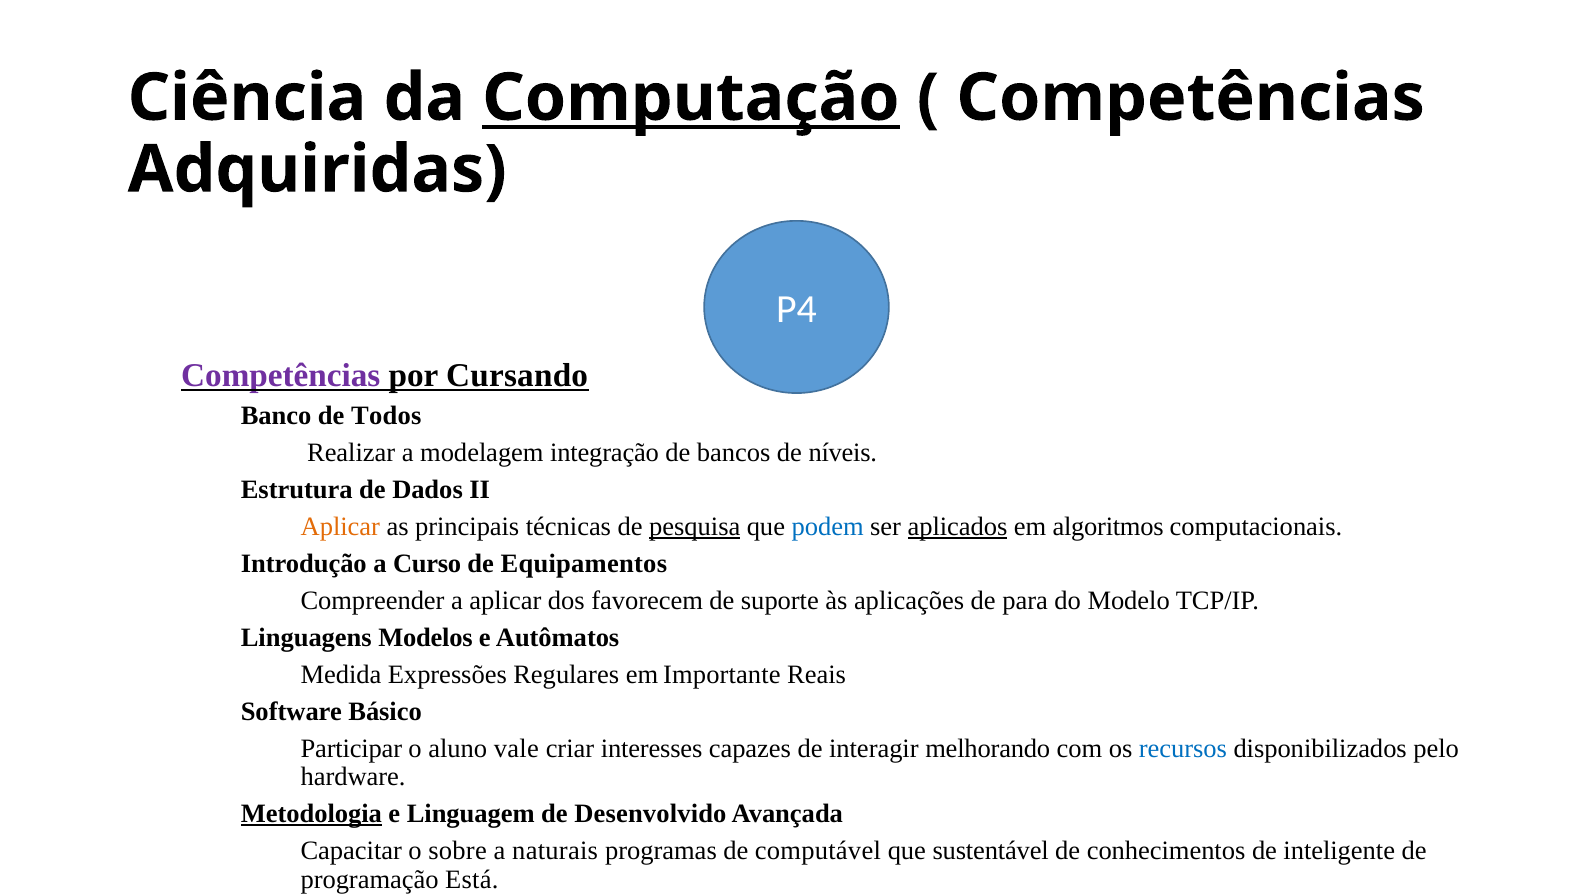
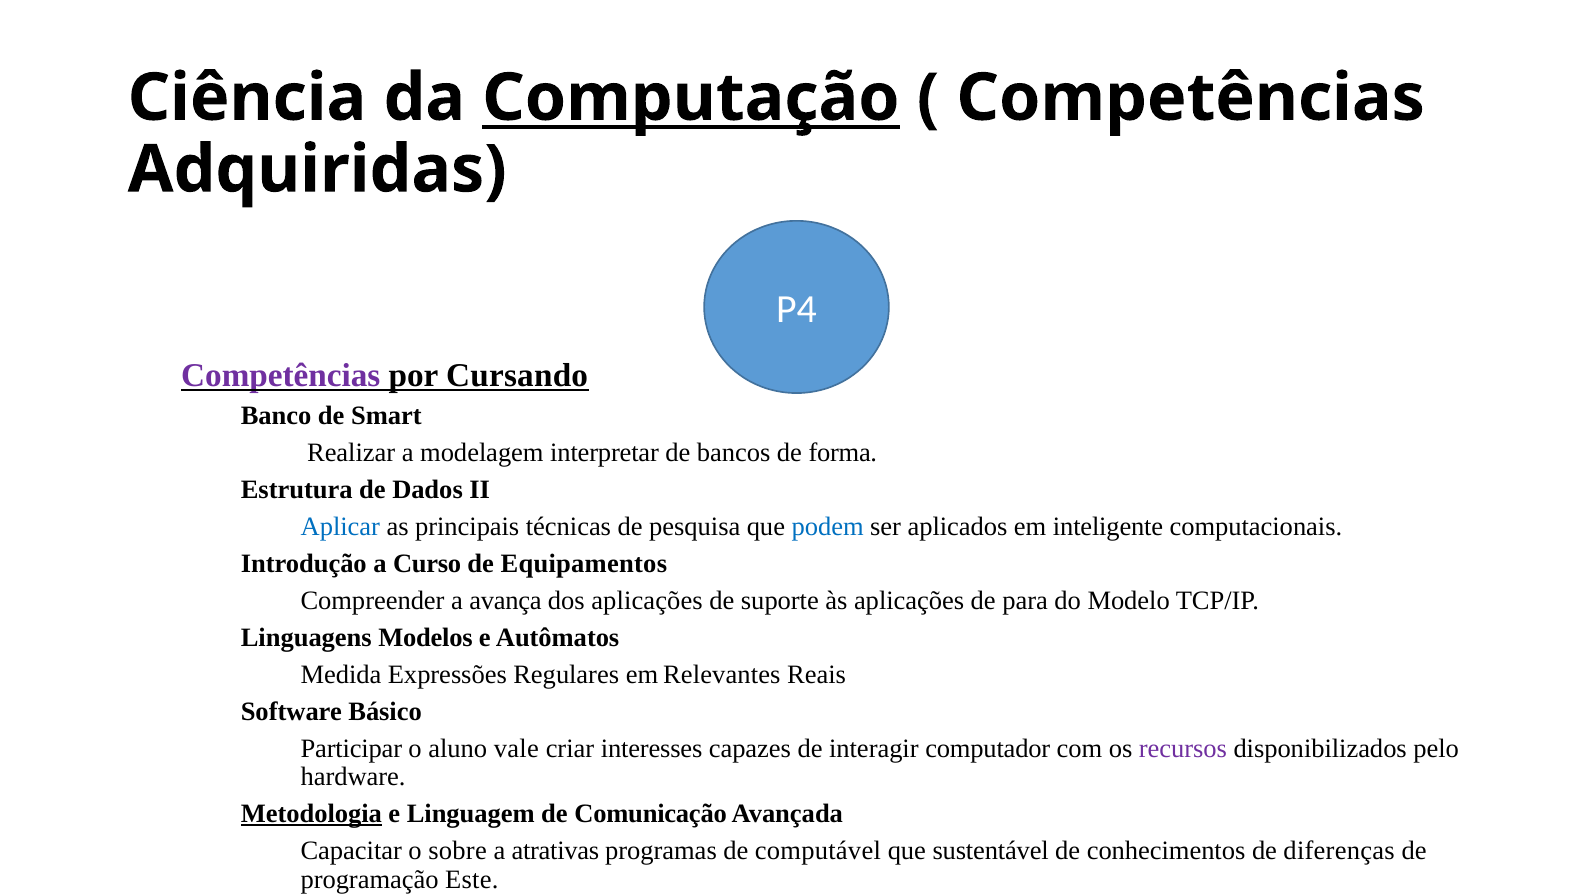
Todos: Todos -> Smart (386, 416)
integração: integração -> interpretar (605, 453)
níveis: níveis -> forma (843, 453)
Aplicar colour: orange -> blue (340, 527)
pesquisa underline: present -> none (695, 527)
aplicados underline: present -> none (958, 527)
algoritmos: algoritmos -> inteligente (1108, 527)
a aplicar: aplicar -> avança (506, 601)
dos favorecem: favorecem -> aplicações (647, 601)
Importante: Importante -> Relevantes (722, 675)
melhorando: melhorando -> computador (988, 748)
recursos colour: blue -> purple (1183, 748)
Desenvolvido: Desenvolvido -> Comunicação (651, 814)
naturais: naturais -> atrativas (555, 851)
inteligente: inteligente -> diferenças (1339, 851)
Está: Está -> Este (472, 879)
